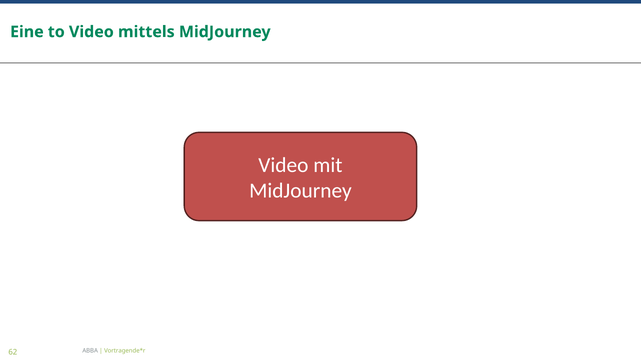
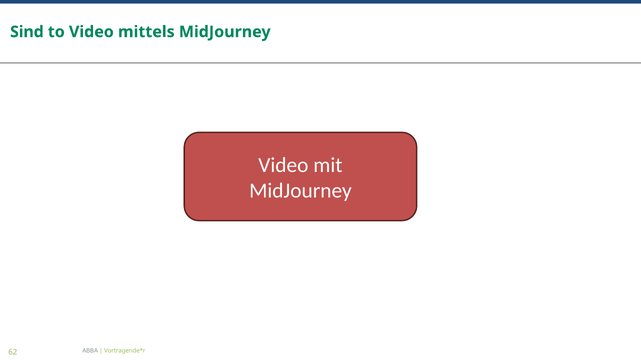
Eine: Eine -> Sind (27, 32)
